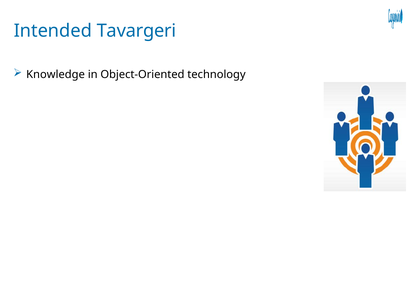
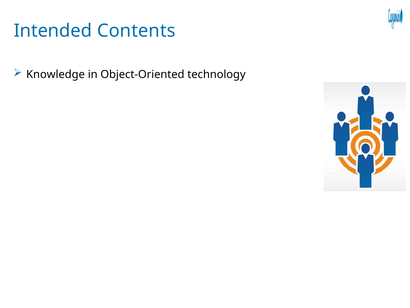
Tavargeri: Tavargeri -> Contents (136, 31)
